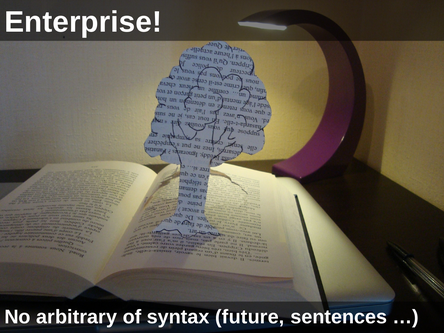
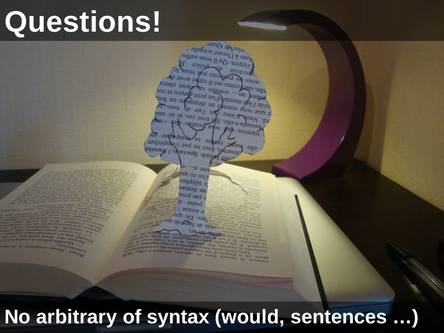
Enterprise: Enterprise -> Questions (83, 22)
future: future -> would (250, 317)
